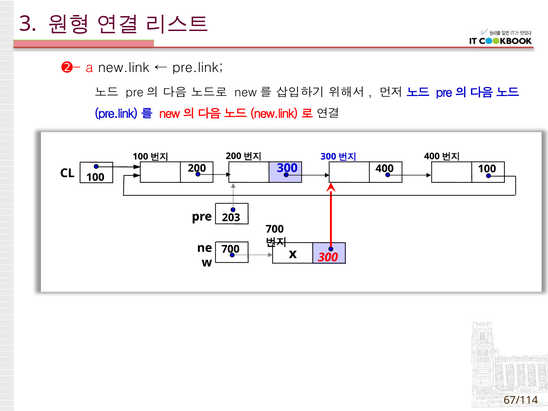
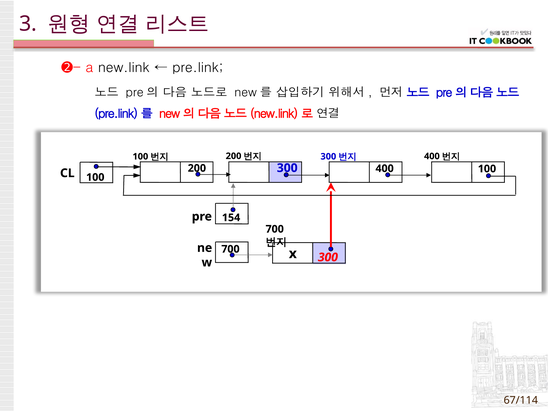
203: 203 -> 154 (231, 218)
